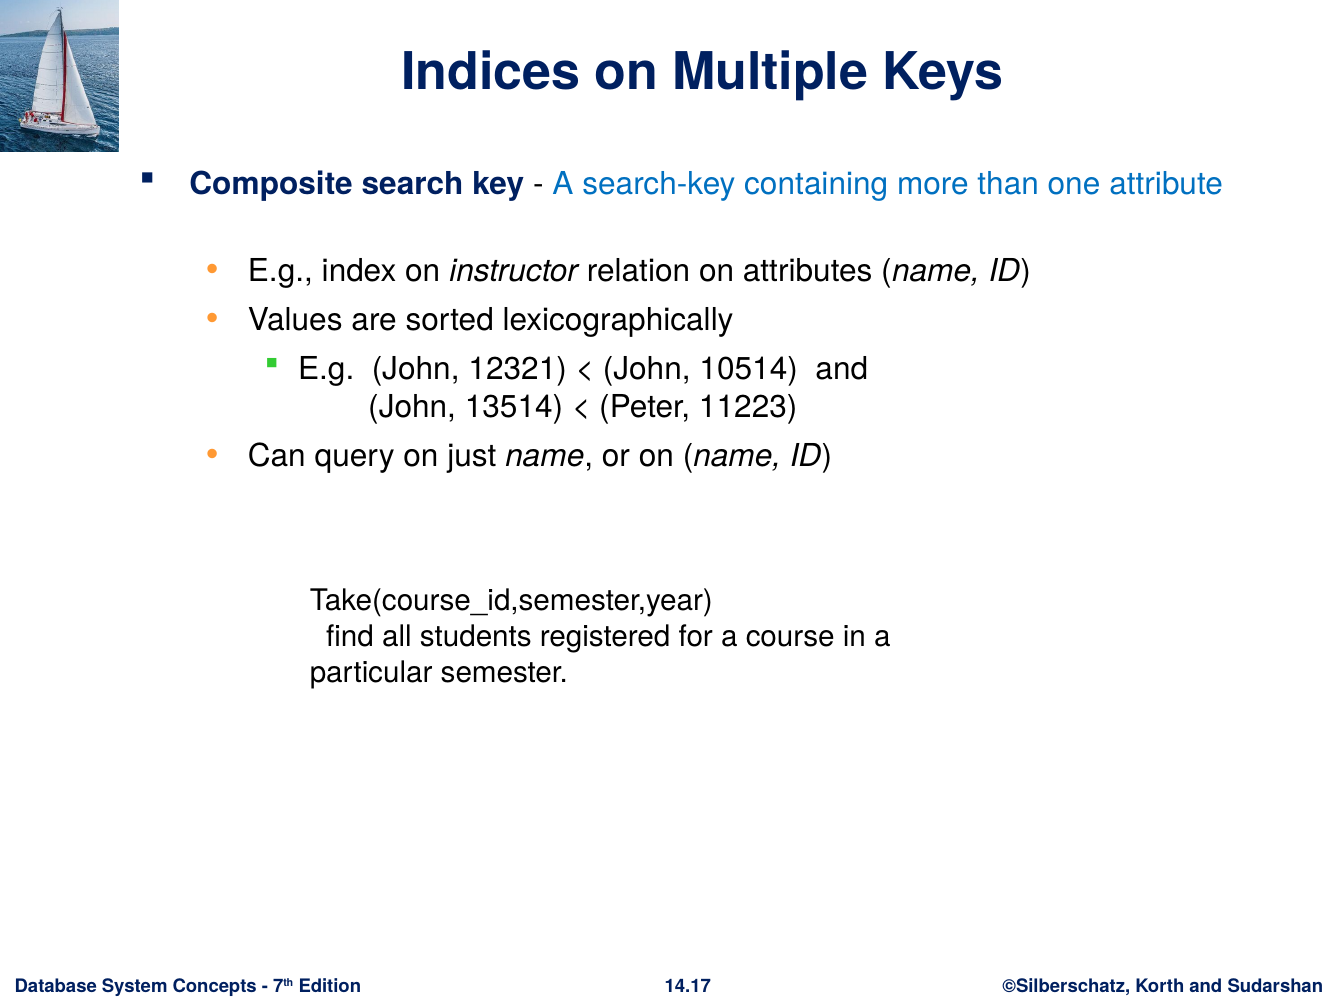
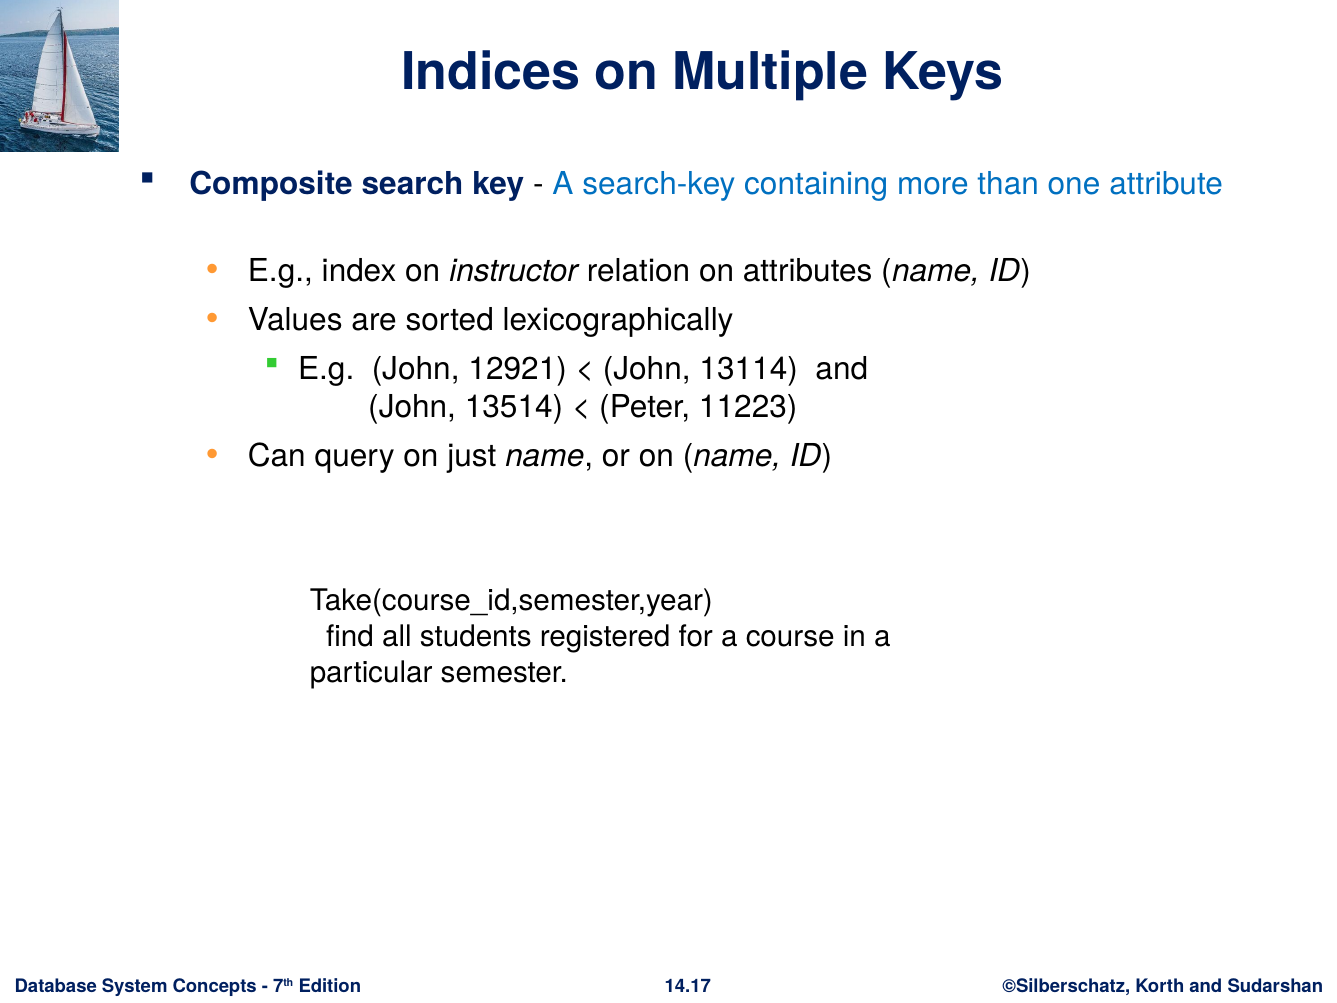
12321: 12321 -> 12921 (518, 369)
10514: 10514 -> 13114 (749, 369)
